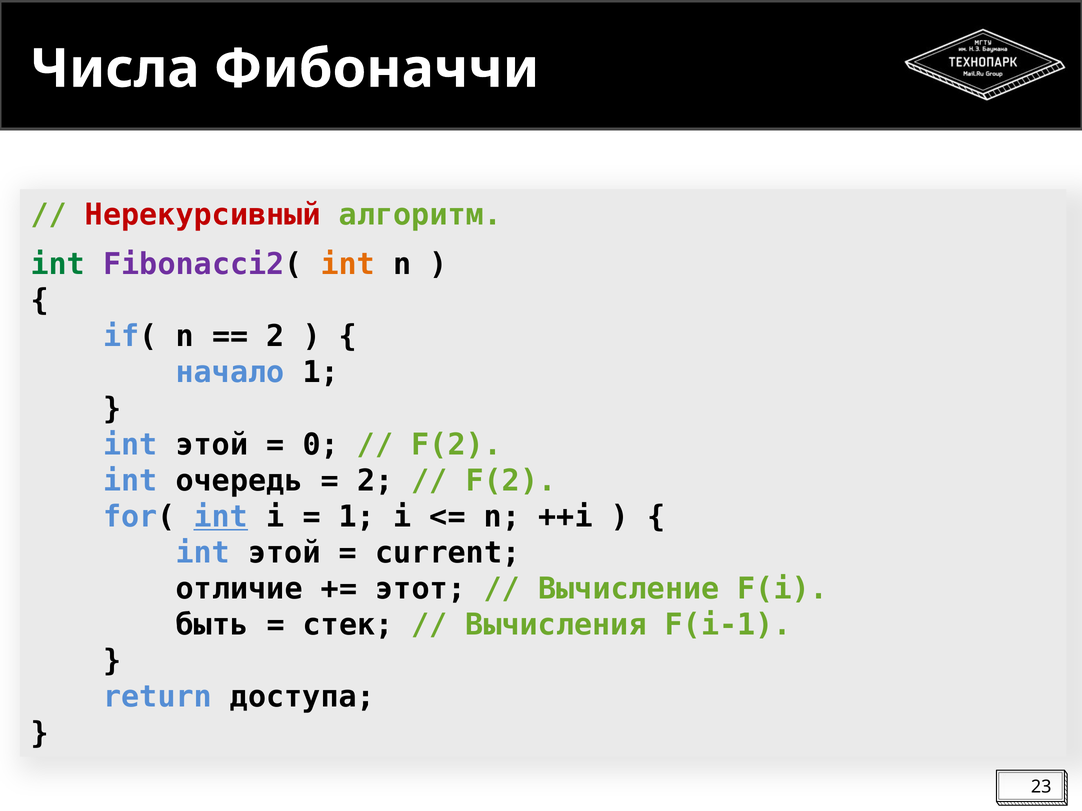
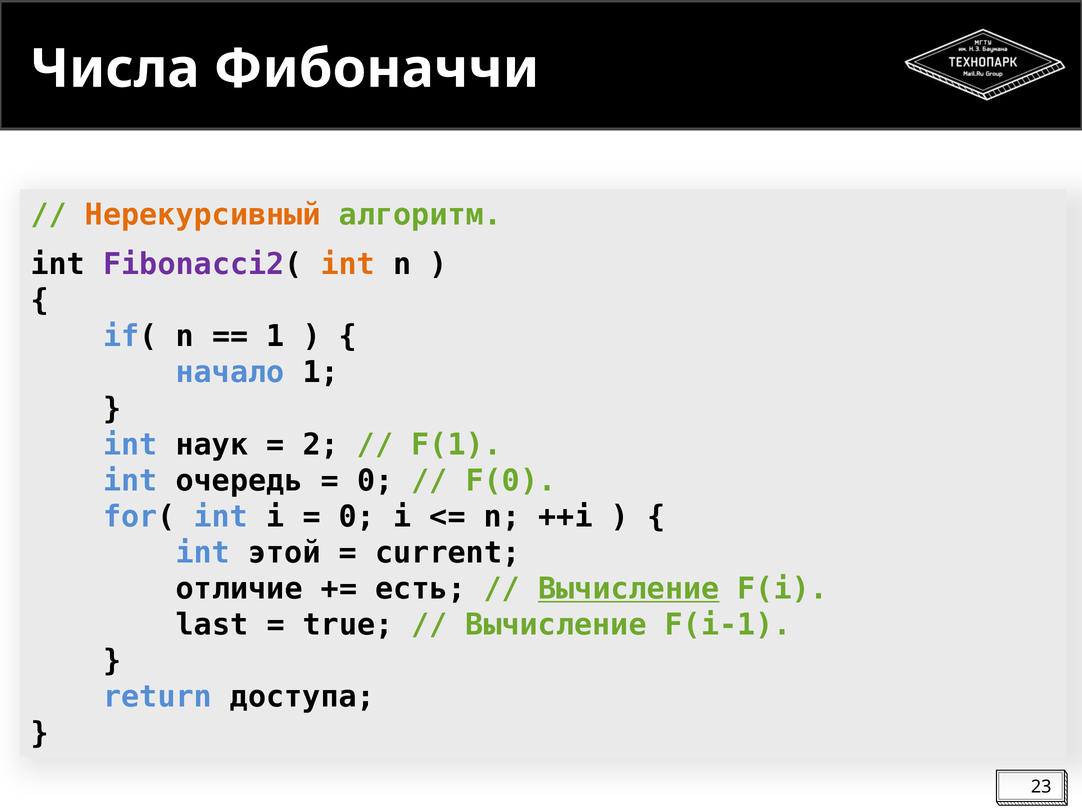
Нерекурсивный colour: red -> orange (203, 215)
int colour: green -> black (58, 265)
2: 2 -> 1 (275, 337)
этой: этой -> наук (212, 445)
0: 0 -> 2 (321, 445)
F(2: F(2 -> F(1 (457, 445)
2: 2 -> 0 (375, 481)
F(2: F(2 -> F(0 (511, 481)
int underline: present -> none (221, 517)
1: 1 -> 0 (357, 517)
этот: этот -> есть (421, 589)
Вычисление underline: none -> present (629, 589)
быть: быть -> last (212, 625)
стек: стек -> true (348, 625)
Вычисления: Вычисления -> Вычисление (556, 625)
